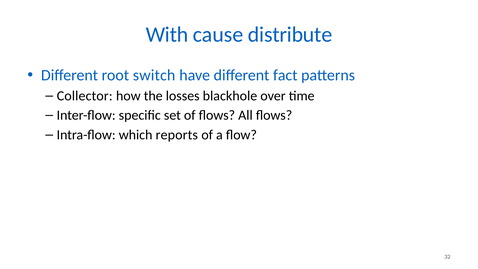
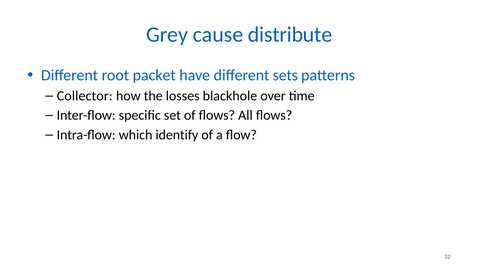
With: With -> Grey (167, 35)
switch: switch -> packet (154, 75)
fact: fact -> sets (285, 75)
reports: reports -> identify (177, 135)
